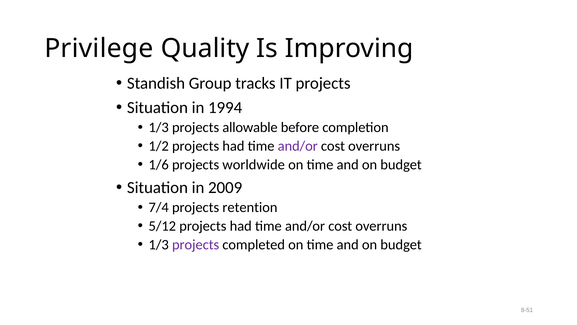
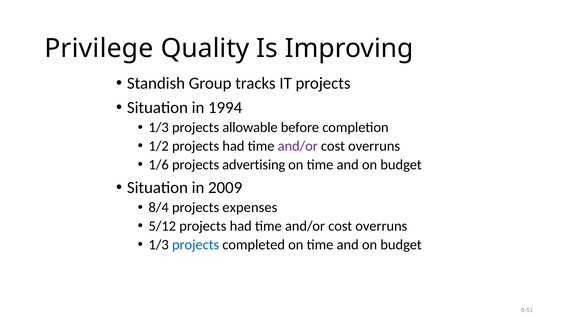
worldwide: worldwide -> advertising (254, 165)
7/4: 7/4 -> 8/4 (159, 207)
retention: retention -> expenses (250, 207)
projects colour: purple -> blue (196, 244)
